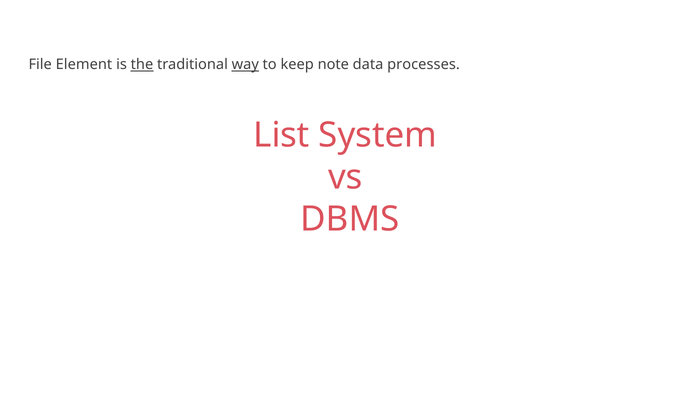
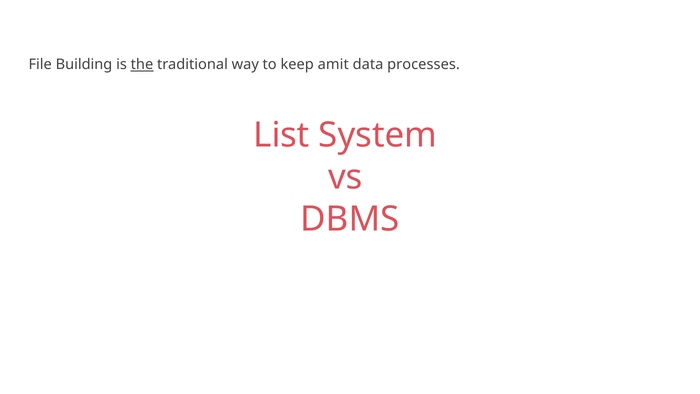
Element: Element -> Building (84, 65)
way underline: present -> none (245, 65)
note: note -> amit (333, 65)
